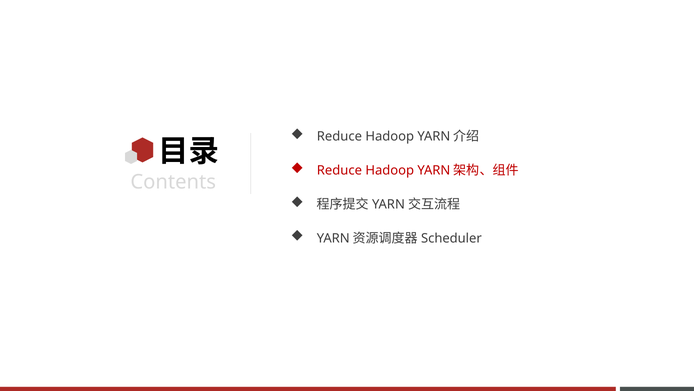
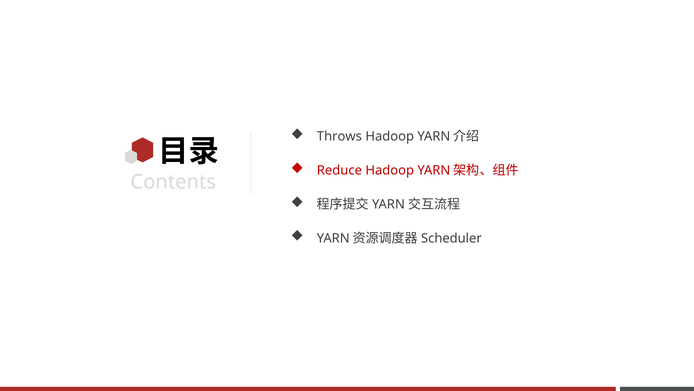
Reduce: Reduce -> Throws (339, 136)
